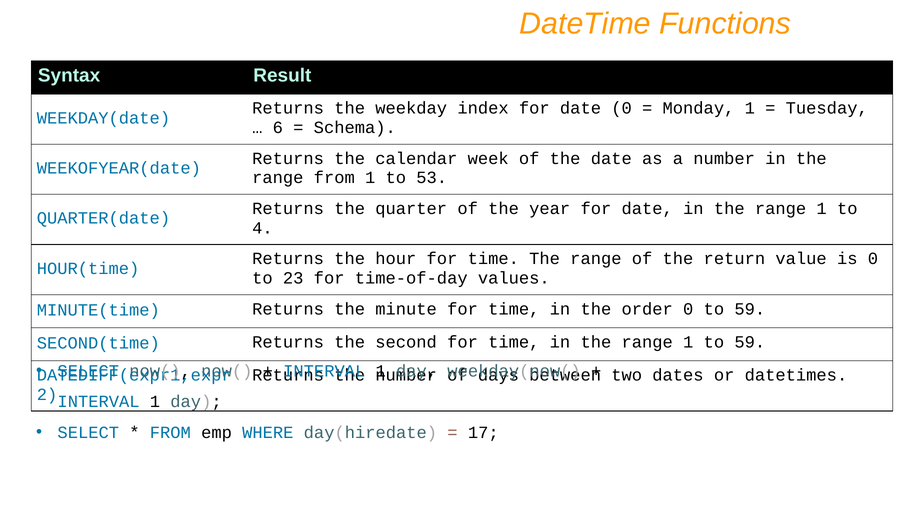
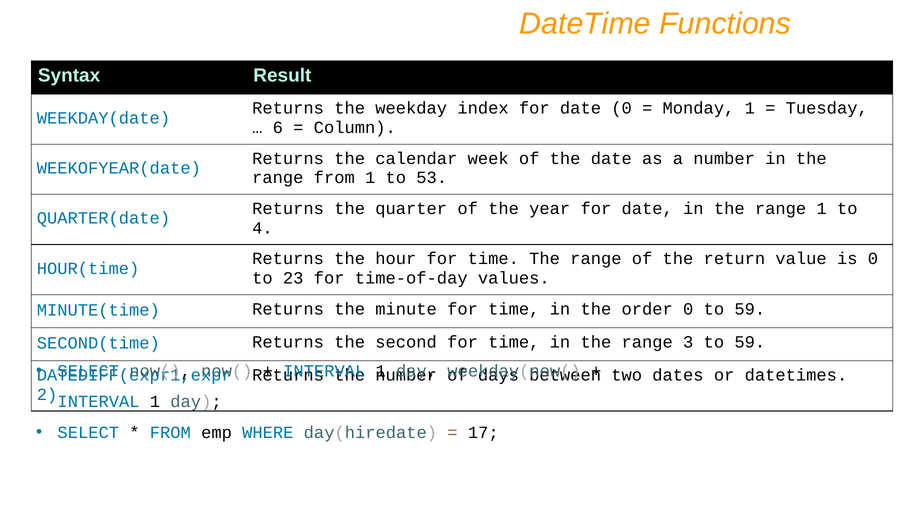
Schema: Schema -> Column (355, 128)
1: 1 -> 3 (688, 342)
